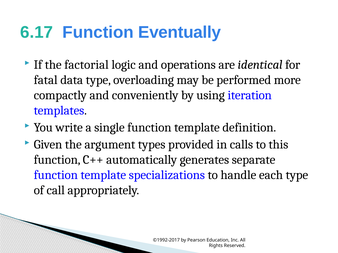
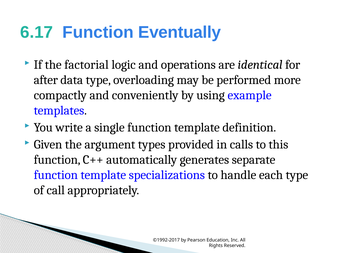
fatal: fatal -> after (46, 80)
iteration: iteration -> example (250, 95)
